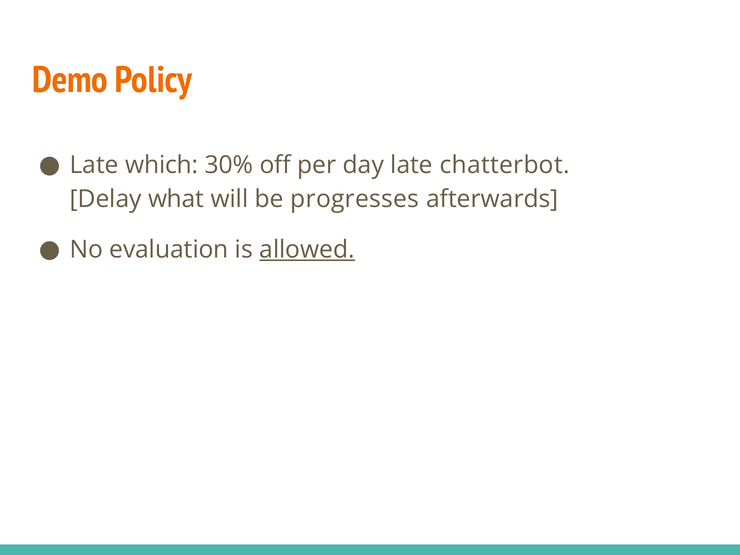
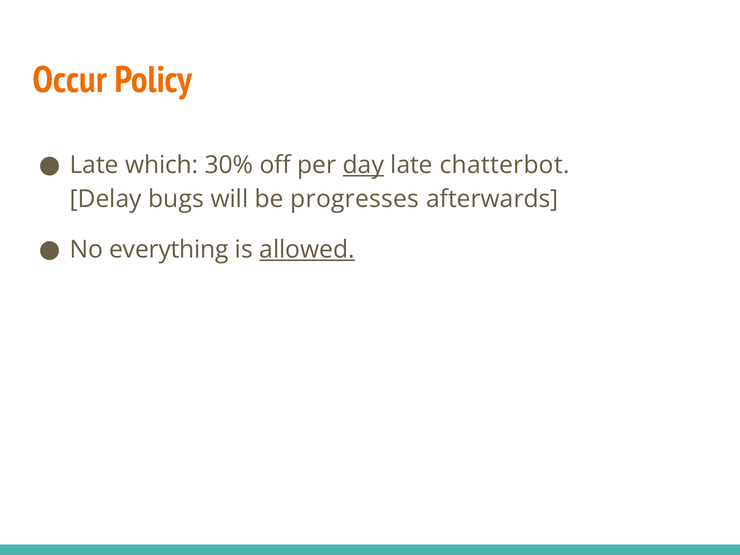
Demo: Demo -> Occur (70, 80)
day underline: none -> present (363, 165)
what: what -> bugs (176, 199)
evaluation: evaluation -> everything (169, 249)
